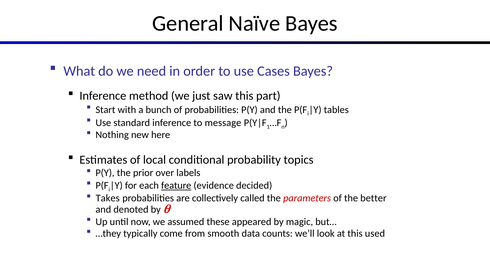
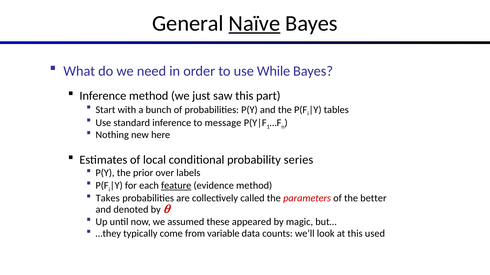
Naïve underline: none -> present (254, 24)
Cases: Cases -> While (274, 71)
topics: topics -> series (299, 160)
evidence decided: decided -> method (254, 186)
smooth: smooth -> variable (223, 234)
